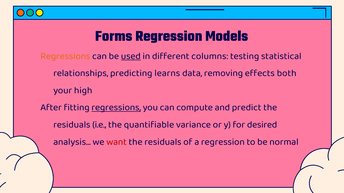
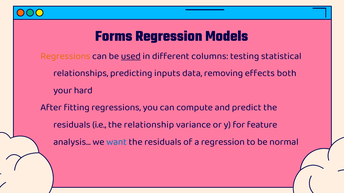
learns: learns -> inputs (167, 73)
high: high -> hard (83, 90)
regressions underline: present -> none (116, 108)
quantifiable: quantifiable -> relationship (149, 125)
desired: desired -> feature (262, 125)
want colour: red -> blue (117, 142)
